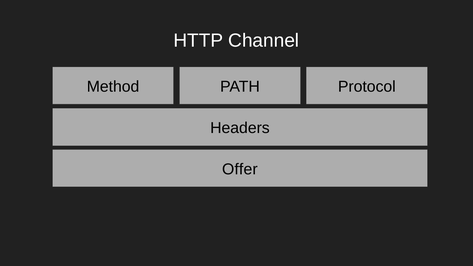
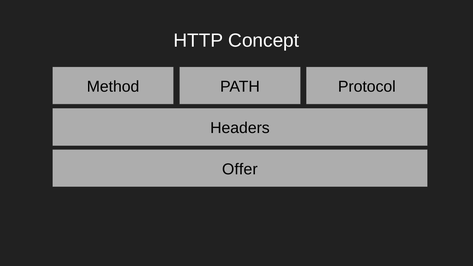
Channel: Channel -> Concept (264, 40)
